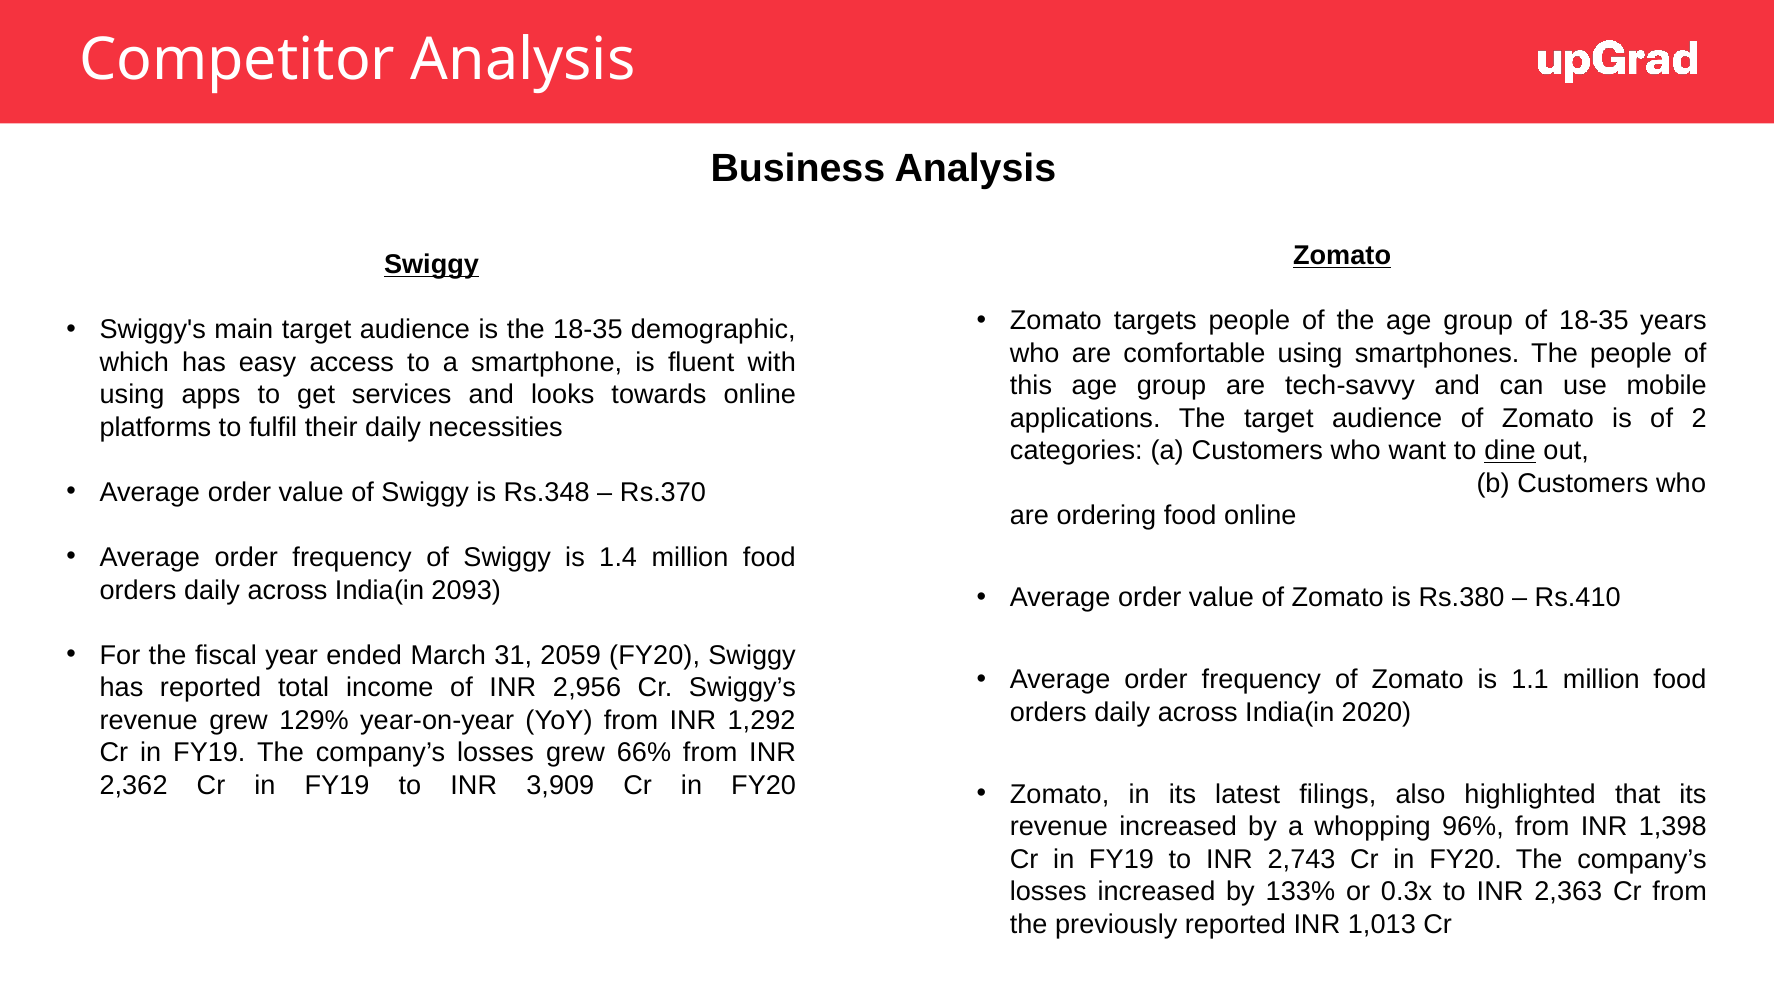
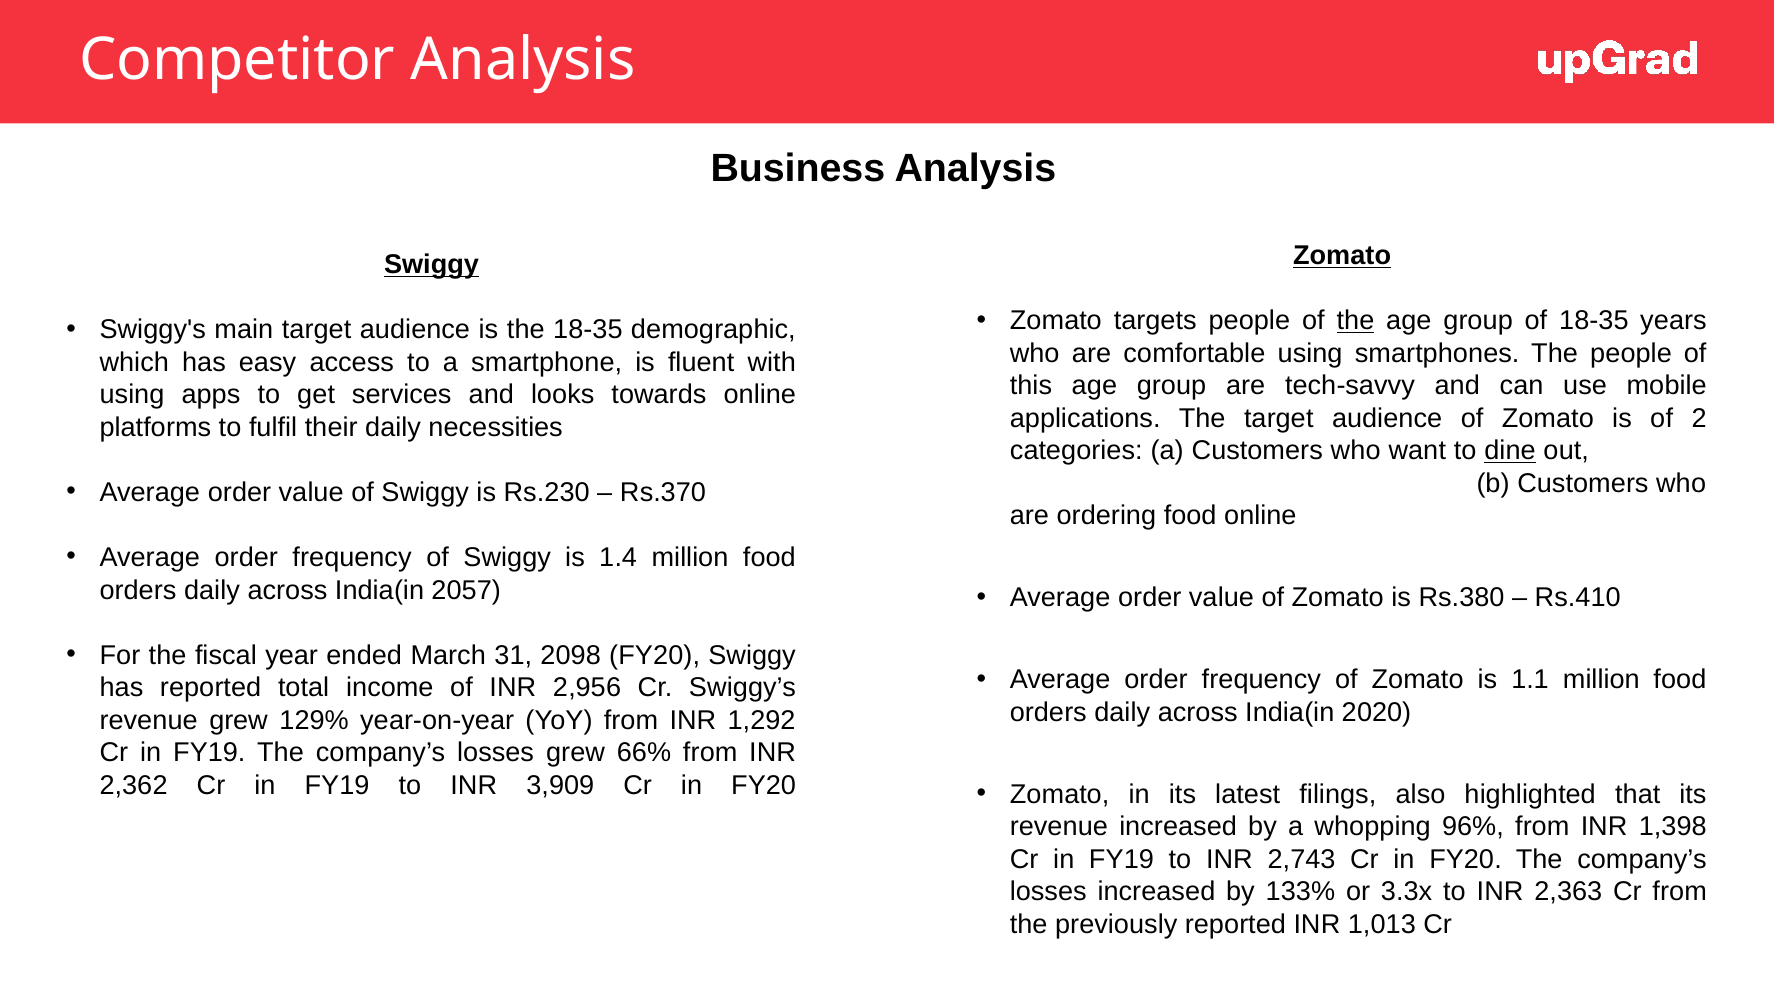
the underline: none -> present (1355, 321)
Rs.348: Rs.348 -> Rs.230 (547, 492)
2093: 2093 -> 2057 (466, 590)
2059: 2059 -> 2098 (571, 655)
0.3x: 0.3x -> 3.3x (1407, 892)
